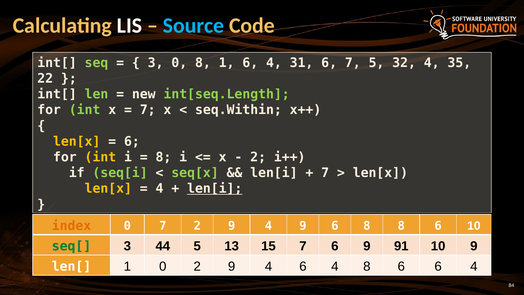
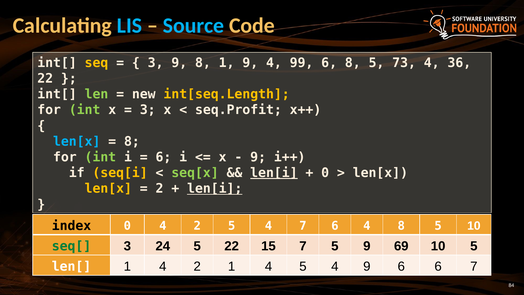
LIS colour: white -> light blue (129, 25)
seq colour: light green -> yellow (96, 63)
3 0: 0 -> 9 (179, 63)
1 6: 6 -> 9 (250, 63)
31: 31 -> 99 (302, 63)
6 7: 7 -> 8 (353, 63)
32: 32 -> 73 (404, 63)
35: 35 -> 36 (459, 63)
int[seq.Length colour: light green -> yellow (227, 94)
7: 7 -> 3 (148, 110)
seq.Within: seq.Within -> seq.Profit (238, 110)
len[x colour: yellow -> light blue (77, 141)
6: 6 -> 8 (132, 141)
int colour: yellow -> light green (100, 157)
8: 8 -> 6 (163, 157)
2: 2 -> 9 (258, 157)
seq[i colour: light green -> yellow (120, 173)
len[i underline: none -> present (274, 173)
7: 7 -> 0 (325, 173)
4: 4 -> 2 (160, 189)
index colour: orange -> black (72, 226)
0 7: 7 -> 4 (163, 226)
9: 9 -> 5 (232, 226)
4 9: 9 -> 7 (303, 226)
6 8: 8 -> 4 (367, 226)
6: 6 -> 5 (438, 226)
44: 44 -> 24 (163, 246)
5 13: 13 -> 22 (232, 246)
7 6: 6 -> 5 (335, 246)
91: 91 -> 69 (401, 246)
10 9: 9 -> 5 (474, 246)
len[ 1 0: 0 -> 4 (163, 266)
9: 9 -> 1 (232, 266)
4 6: 6 -> 5 (303, 266)
4 8: 8 -> 9 (367, 266)
6 6 4: 4 -> 7 (474, 266)
